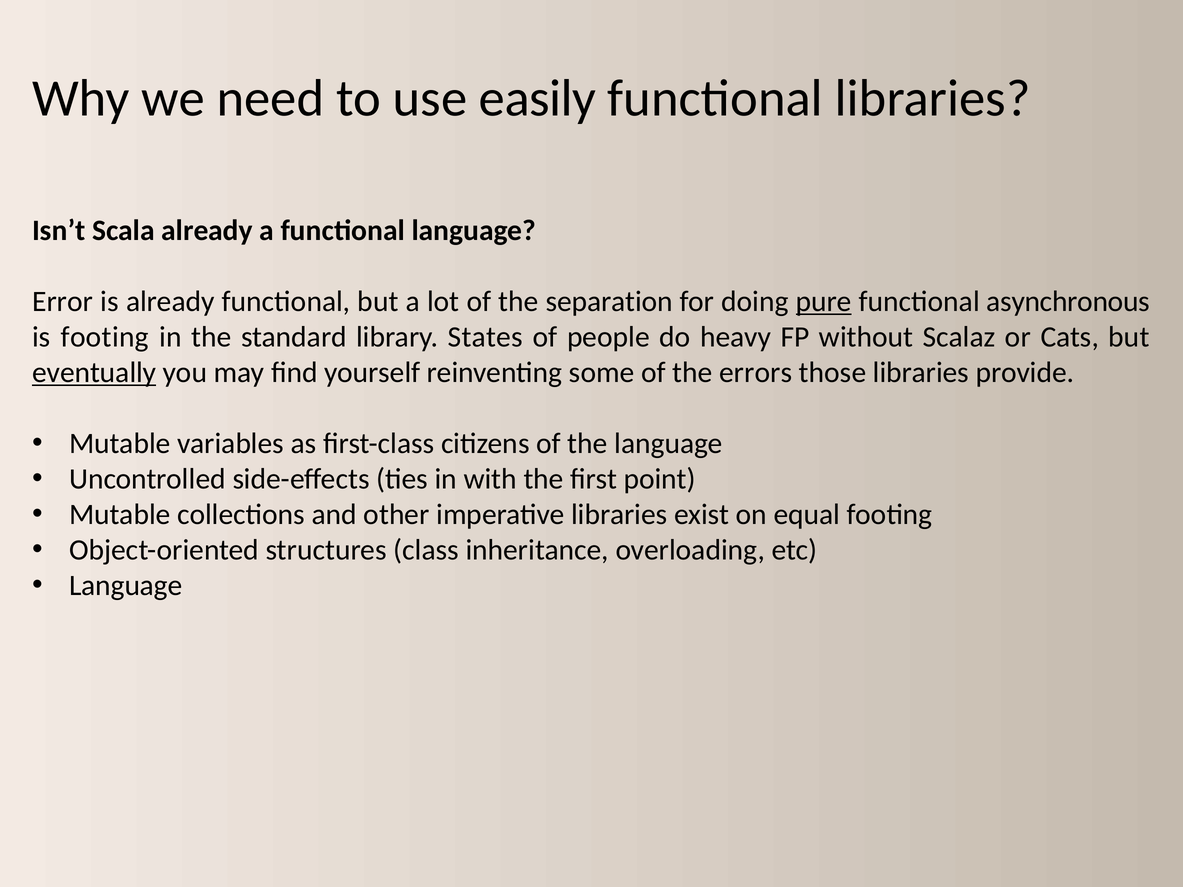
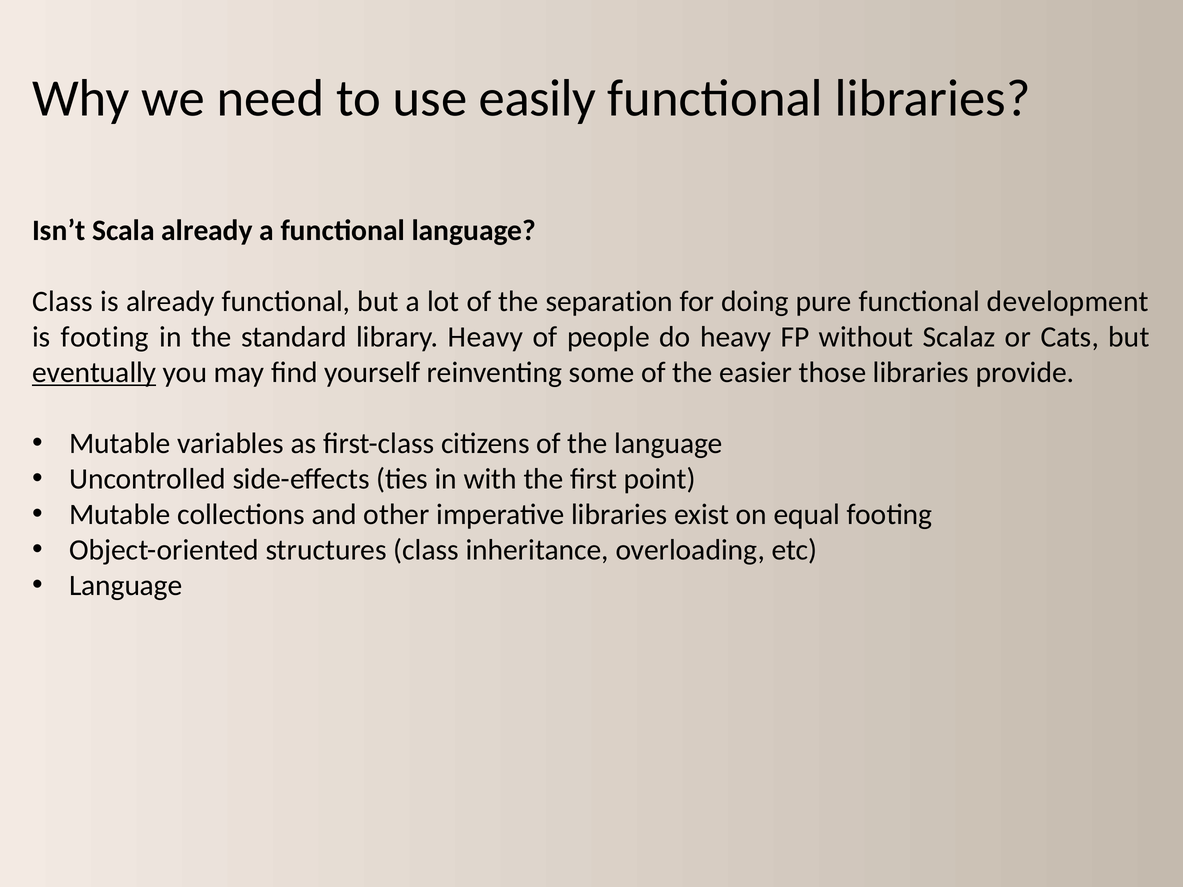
Error: Error -> Class (63, 302)
pure underline: present -> none (824, 302)
asynchronous: asynchronous -> development (1068, 302)
library States: States -> Heavy (485, 337)
errors: errors -> easier (756, 373)
